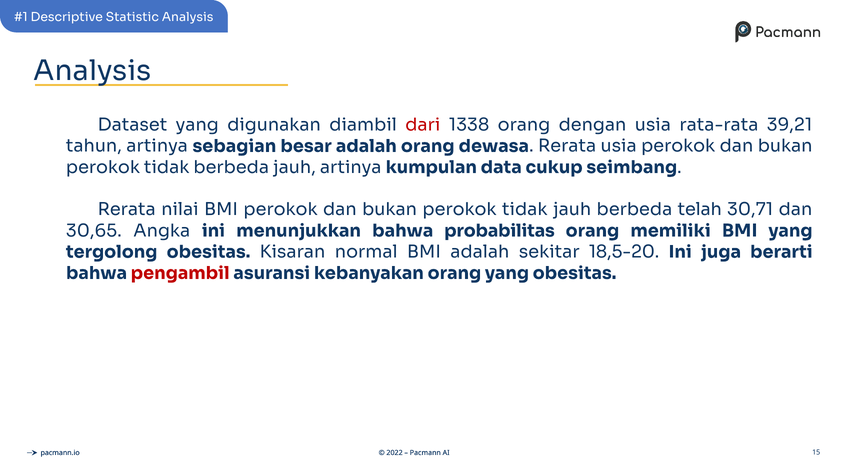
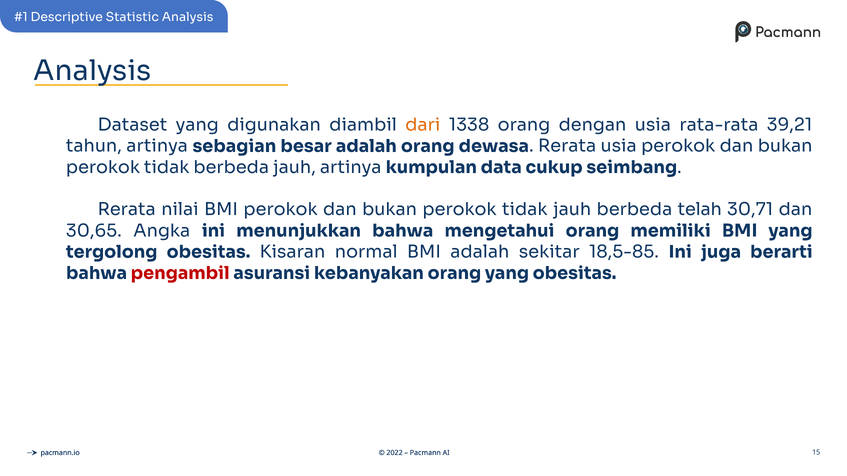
dari colour: red -> orange (423, 125)
probabilitas: probabilitas -> mengetahui (499, 231)
18,5-20: 18,5-20 -> 18,5-85 (624, 252)
